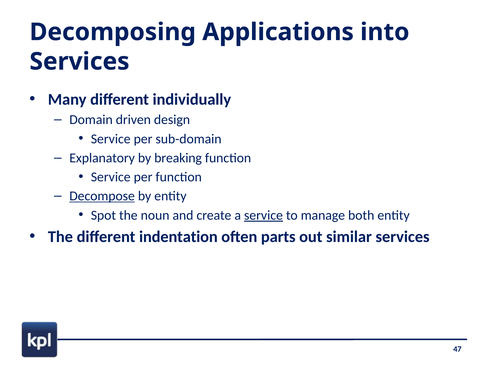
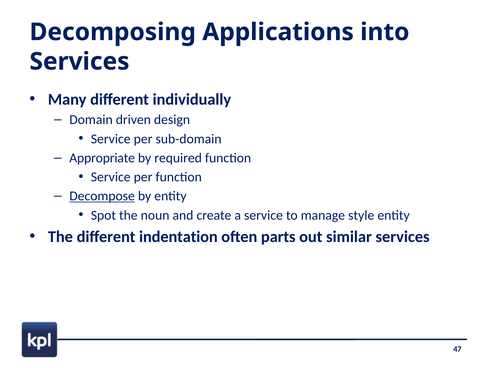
Explanatory: Explanatory -> Appropriate (102, 158)
breaking: breaking -> required (178, 158)
service underline: present -> none (263, 215)
both: both -> style (361, 215)
